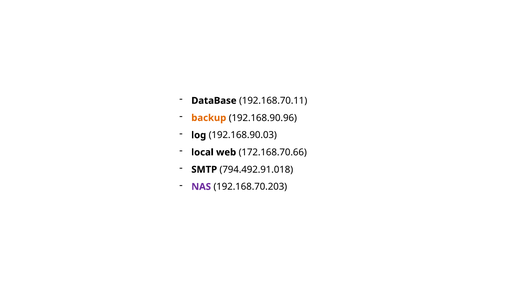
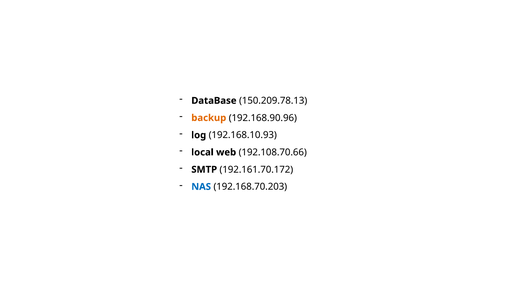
192.168.70.11: 192.168.70.11 -> 150.209.78.13 (273, 101)
192.168.90.03: 192.168.90.03 -> 192.168.10.93 (243, 135)
172.168.70.66: 172.168.70.66 -> 192.108.70.66 (273, 153)
794.492.91.018: 794.492.91.018 -> 192.161.70.172 (256, 170)
NAS colour: purple -> blue (201, 187)
